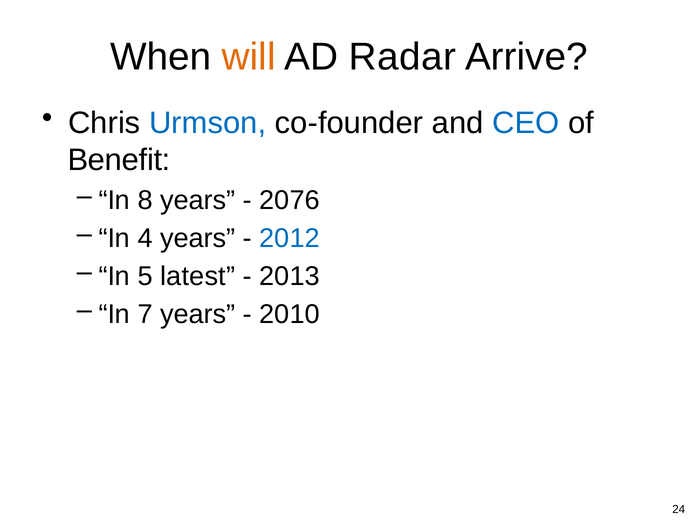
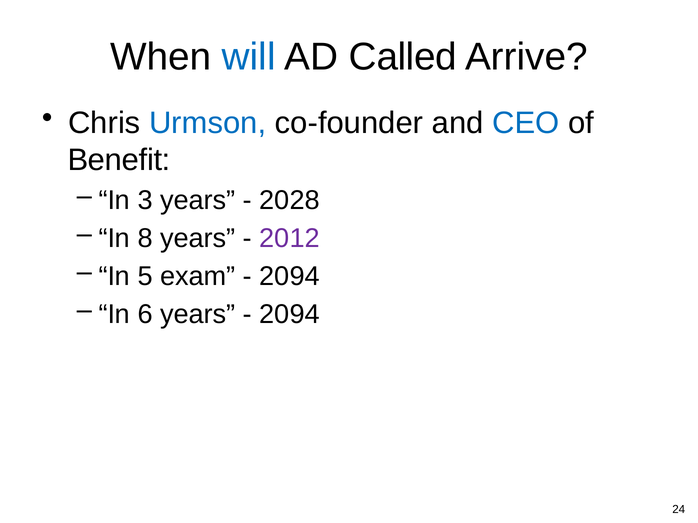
will colour: orange -> blue (249, 57)
Radar: Radar -> Called (403, 57)
8: 8 -> 3 (145, 200)
2076: 2076 -> 2028 (290, 200)
4: 4 -> 8 (145, 239)
2012 colour: blue -> purple (290, 239)
latest: latest -> exam (198, 277)
2013: 2013 -> 2094 (290, 277)
7: 7 -> 6 (145, 315)
2010: 2010 -> 2094 (290, 315)
